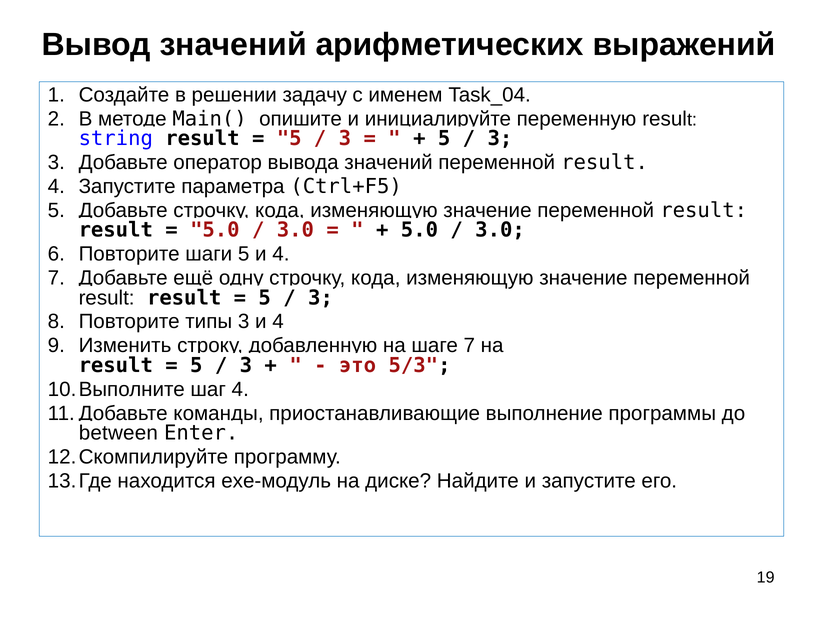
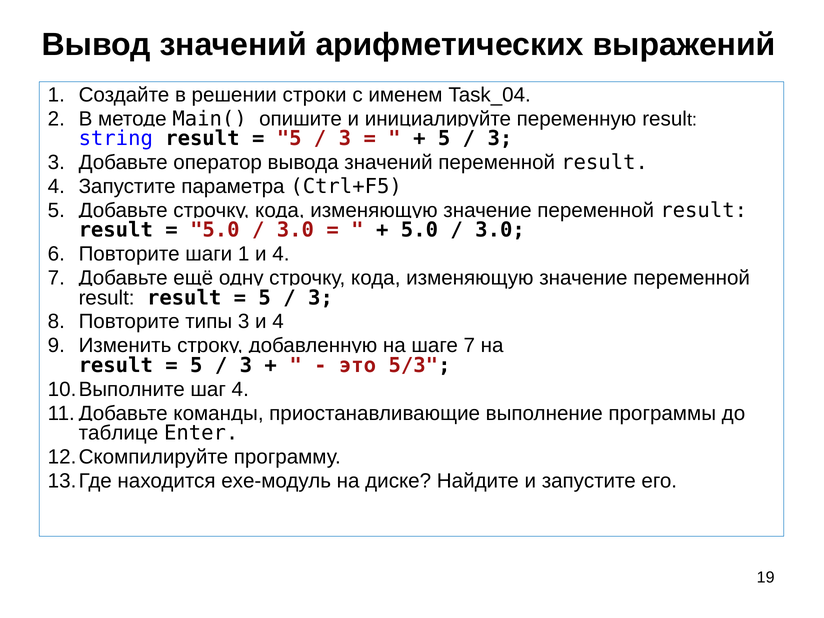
задачу: задачу -> строки (315, 95)
шаги 5: 5 -> 1 (244, 254)
between: between -> таблице (118, 433)
